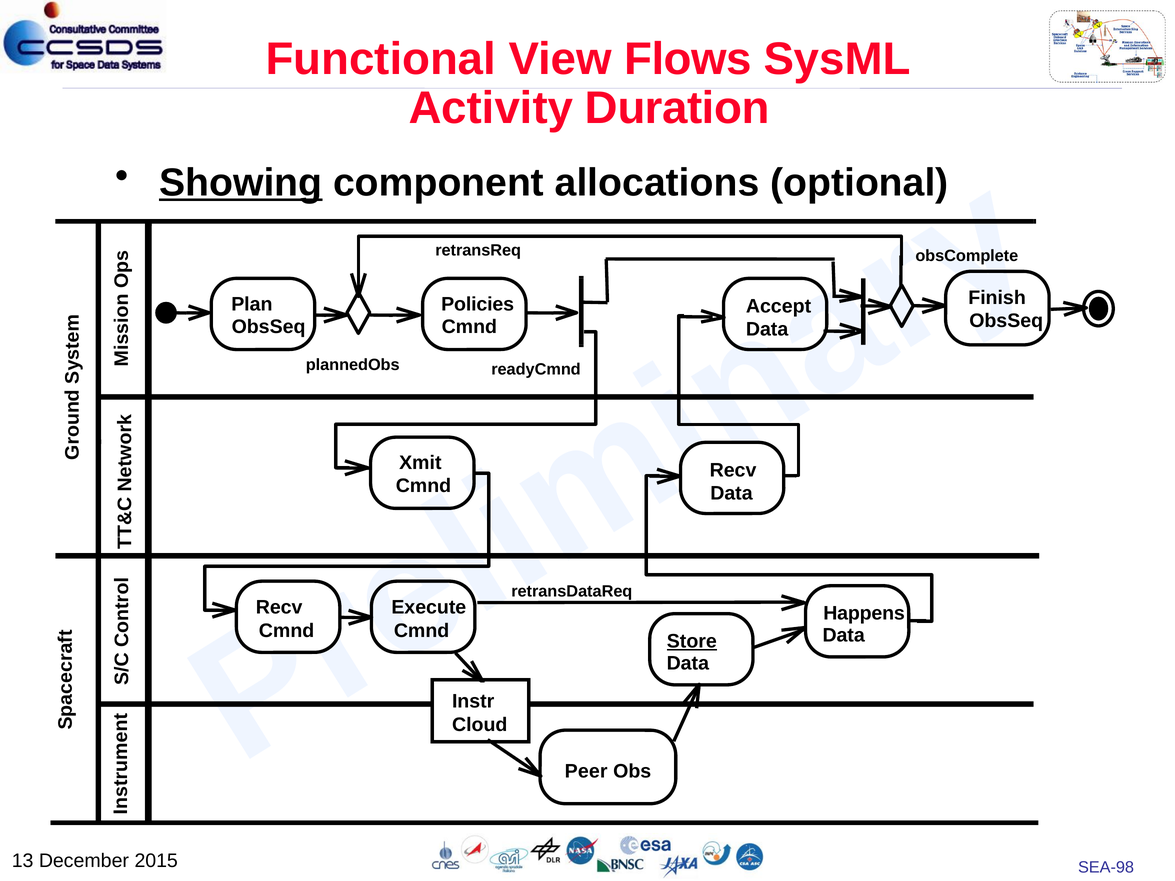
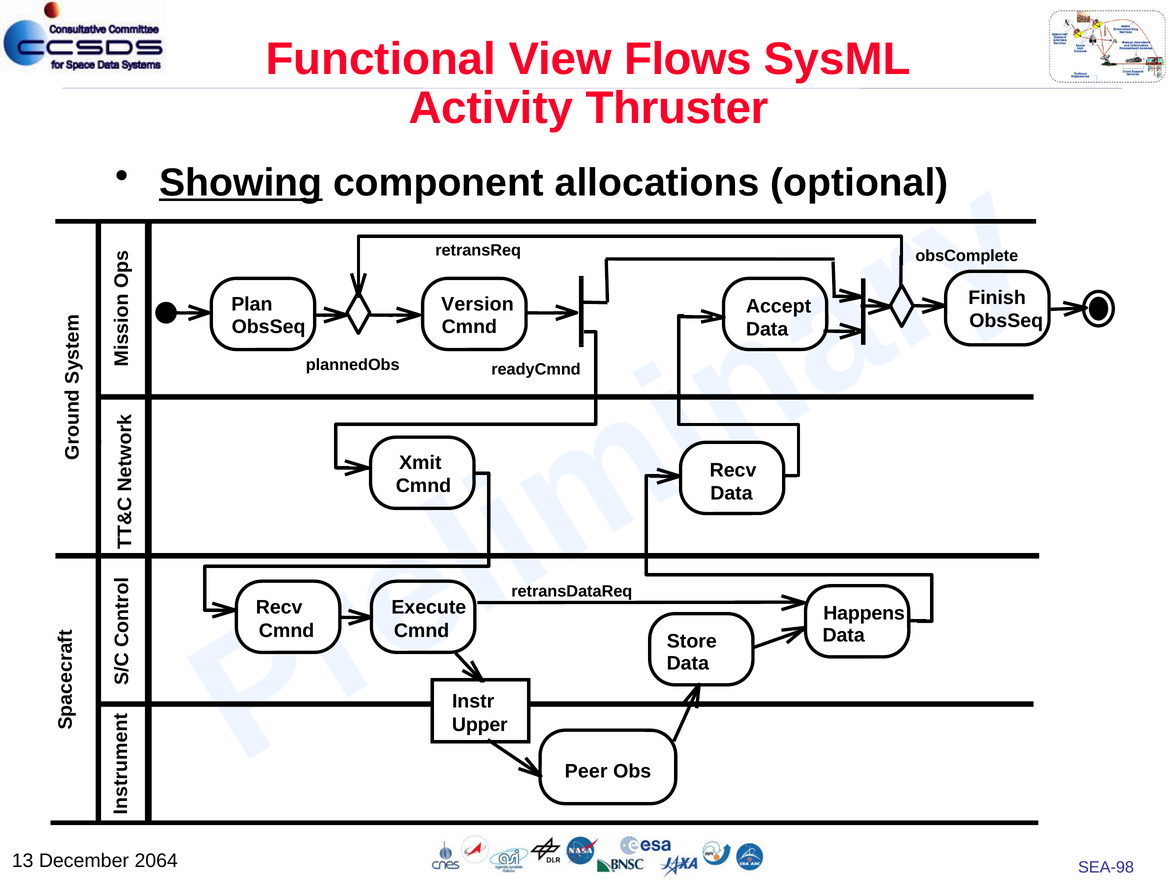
Duration: Duration -> Thruster (677, 108)
Policies: Policies -> Version (477, 304)
Store underline: present -> none (692, 642)
Cloud: Cloud -> Upper (480, 725)
2015: 2015 -> 2064 (156, 861)
